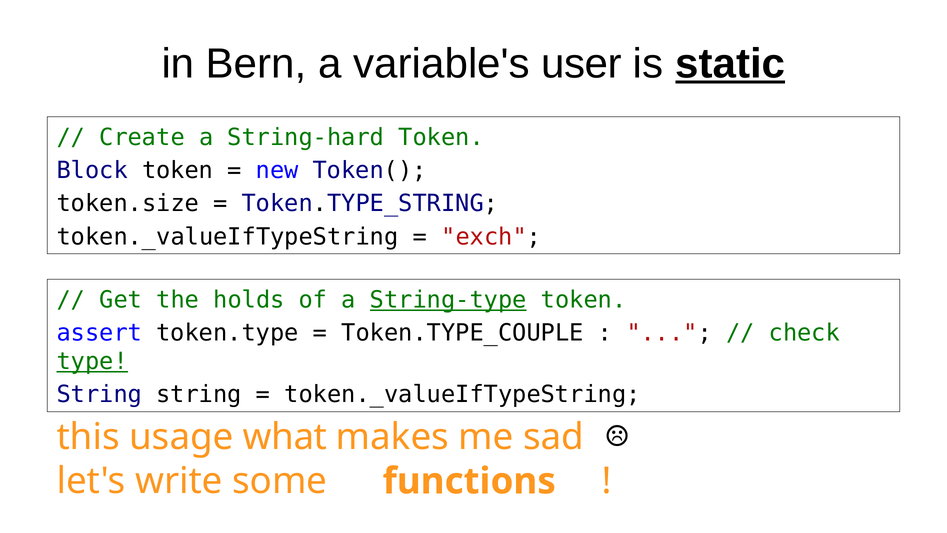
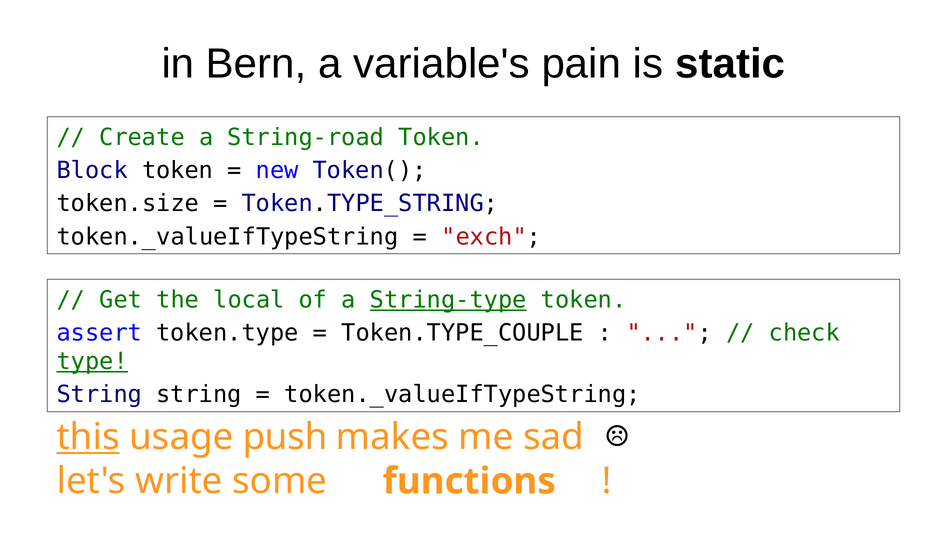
user: user -> pain (581, 64)
static underline: present -> none (730, 64)
String-hard: String-hard -> String-road (306, 137)
holds: holds -> local (249, 300)
this underline: none -> present (88, 437)
what: what -> push (285, 437)
